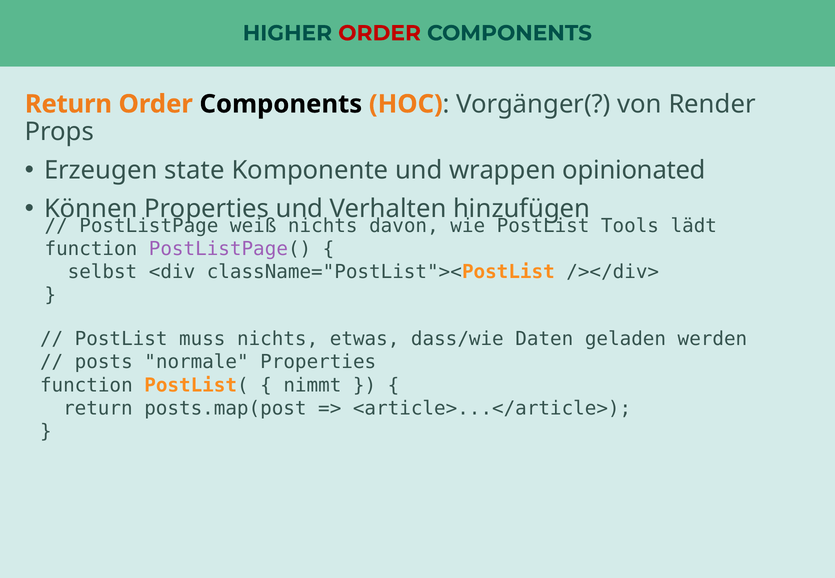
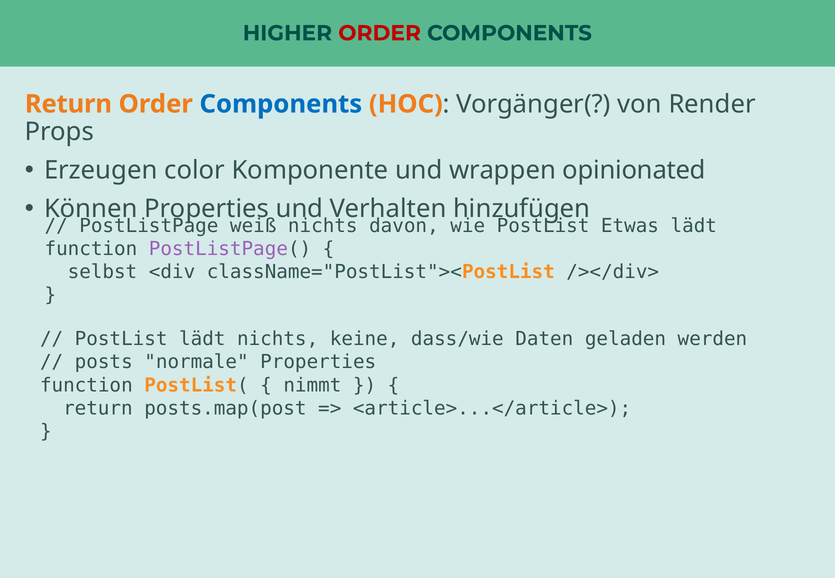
Components colour: black -> blue (281, 104)
state: state -> color (195, 170)
Tools: Tools -> Etwas (630, 226)
PostList muss: muss -> lädt (202, 339)
etwas: etwas -> keine (365, 339)
